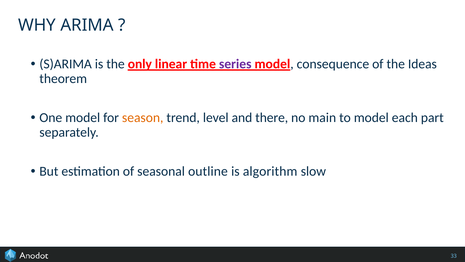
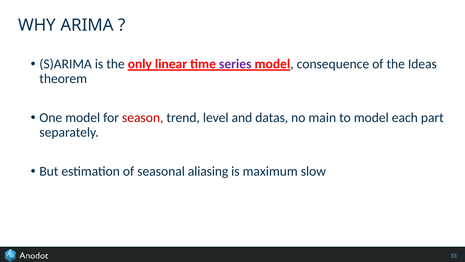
season colour: orange -> red (143, 118)
there: there -> datas (272, 118)
outline: outline -> aliasing (208, 171)
algorithm: algorithm -> maximum (270, 171)
